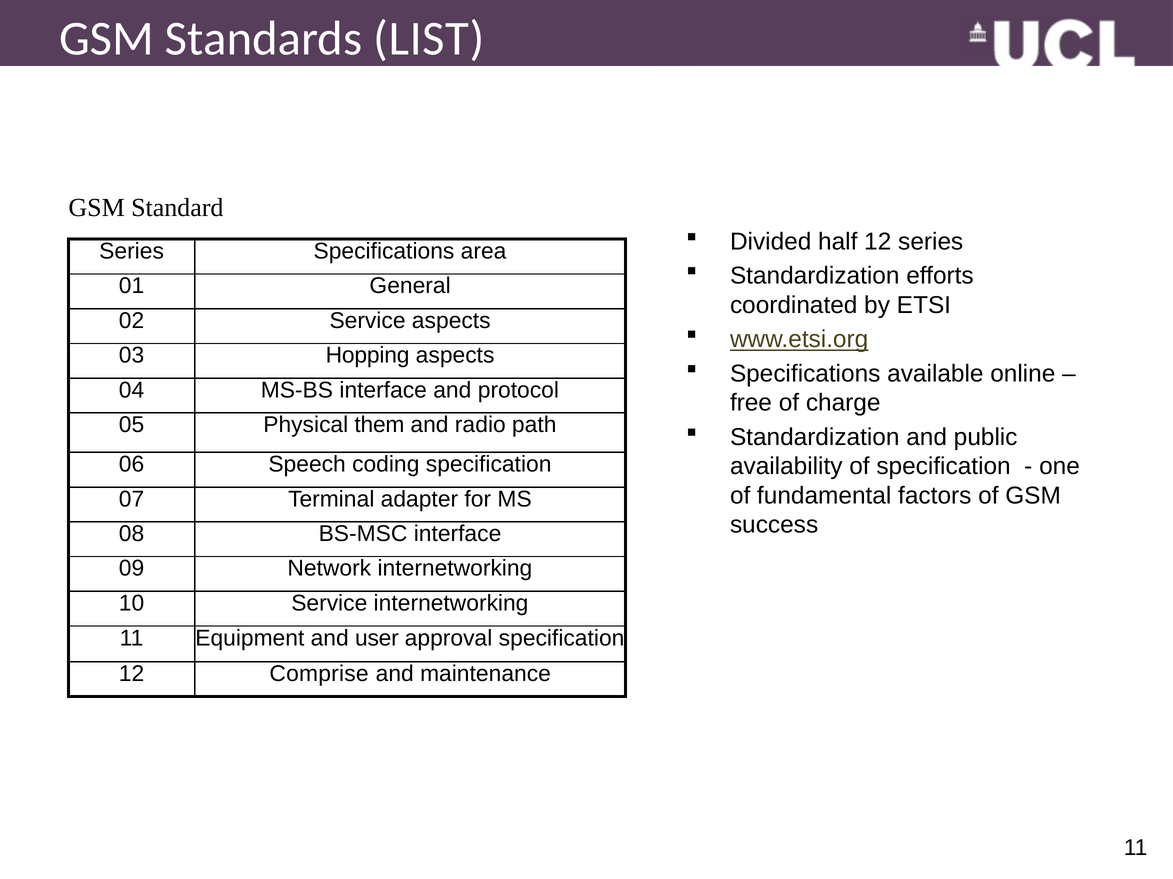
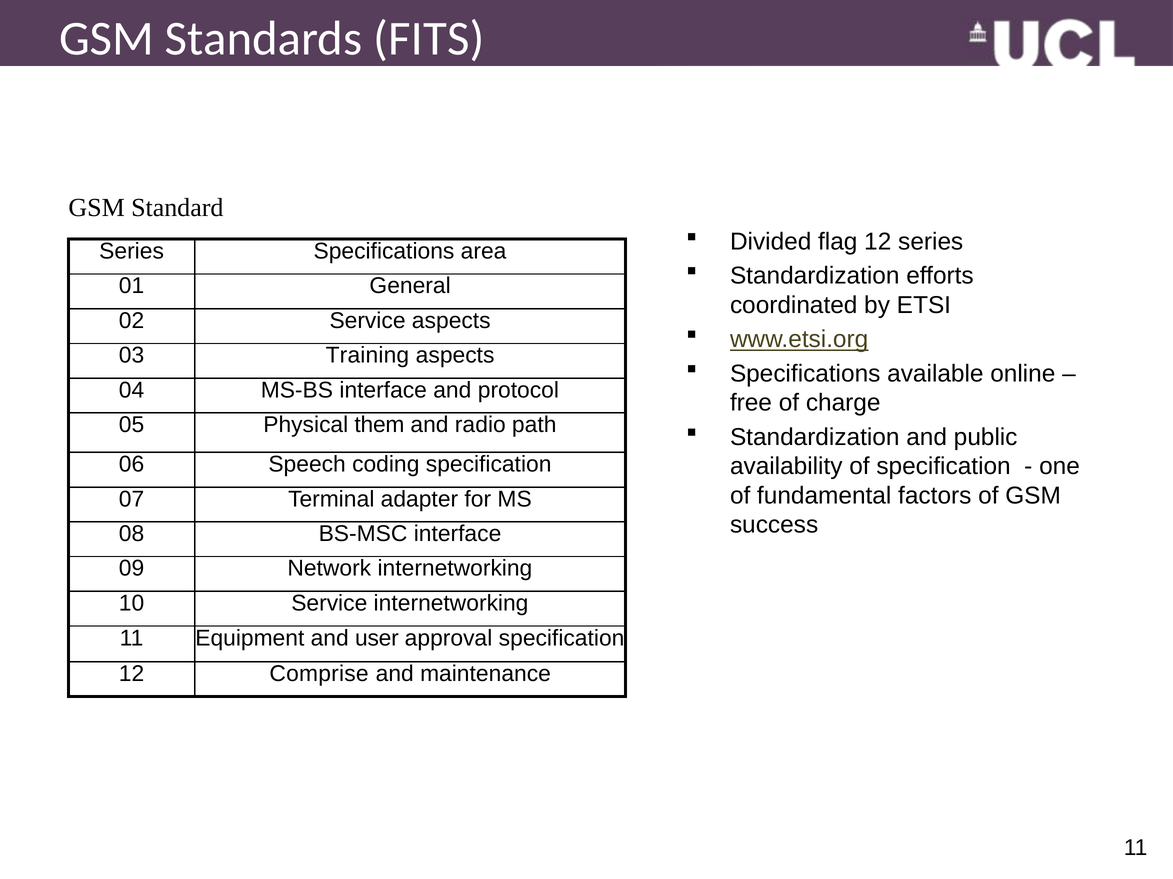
LIST: LIST -> FITS (429, 39)
half: half -> flag (838, 242)
Hopping: Hopping -> Training (367, 356)
